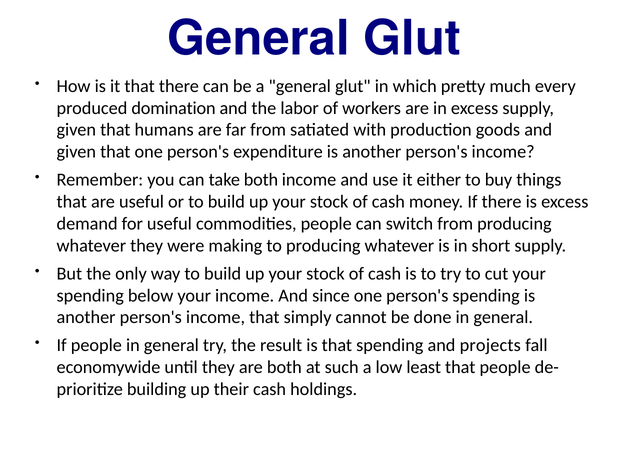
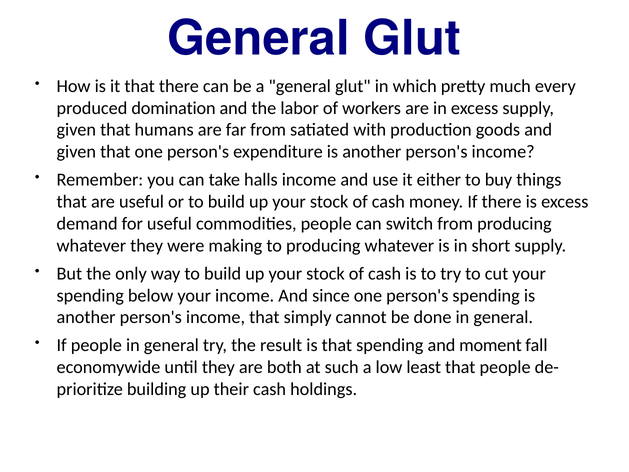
take both: both -> halls (261, 180)
projects: projects -> moment (490, 345)
